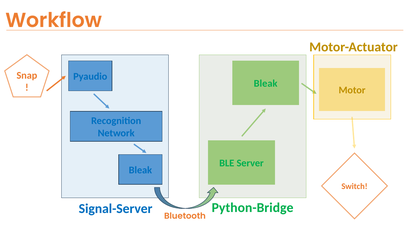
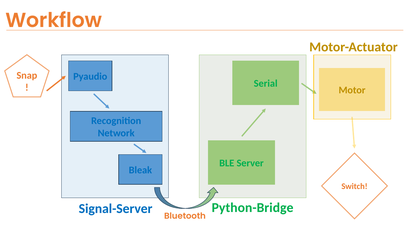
Bleak: Bleak -> Serial (266, 83)
